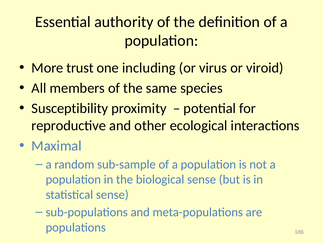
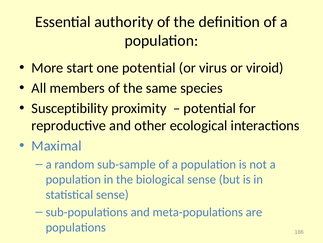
trust: trust -> start (80, 68)
one including: including -> potential (149, 68)
